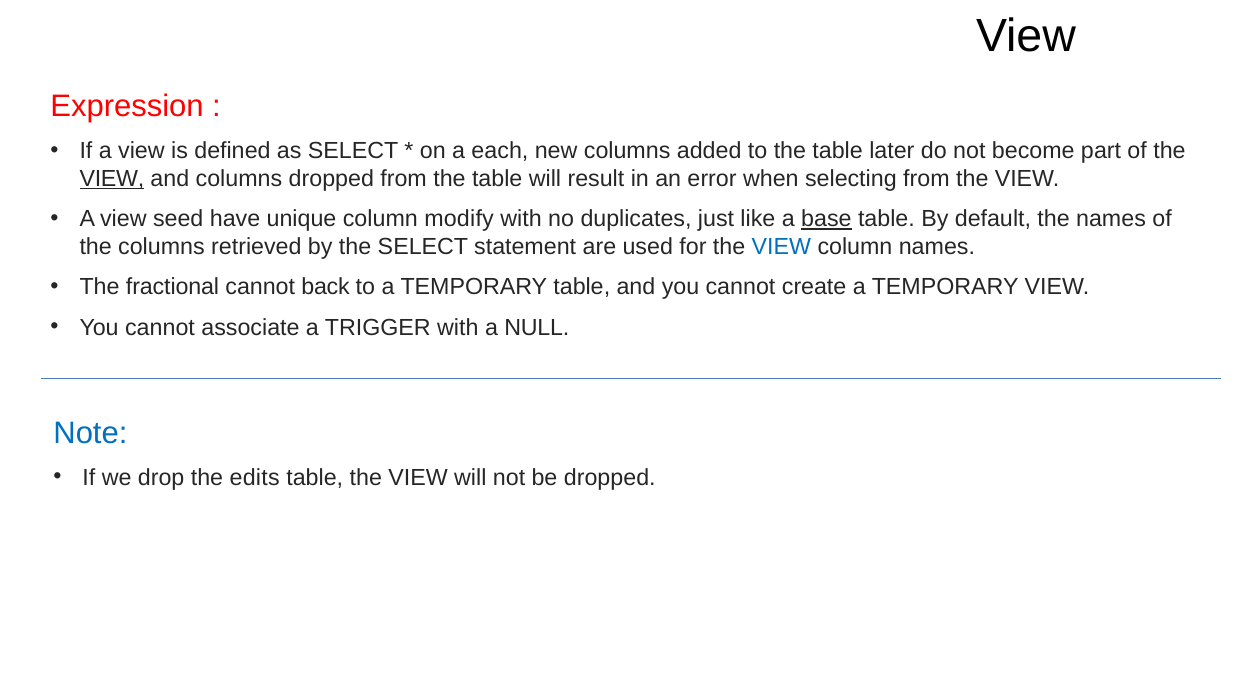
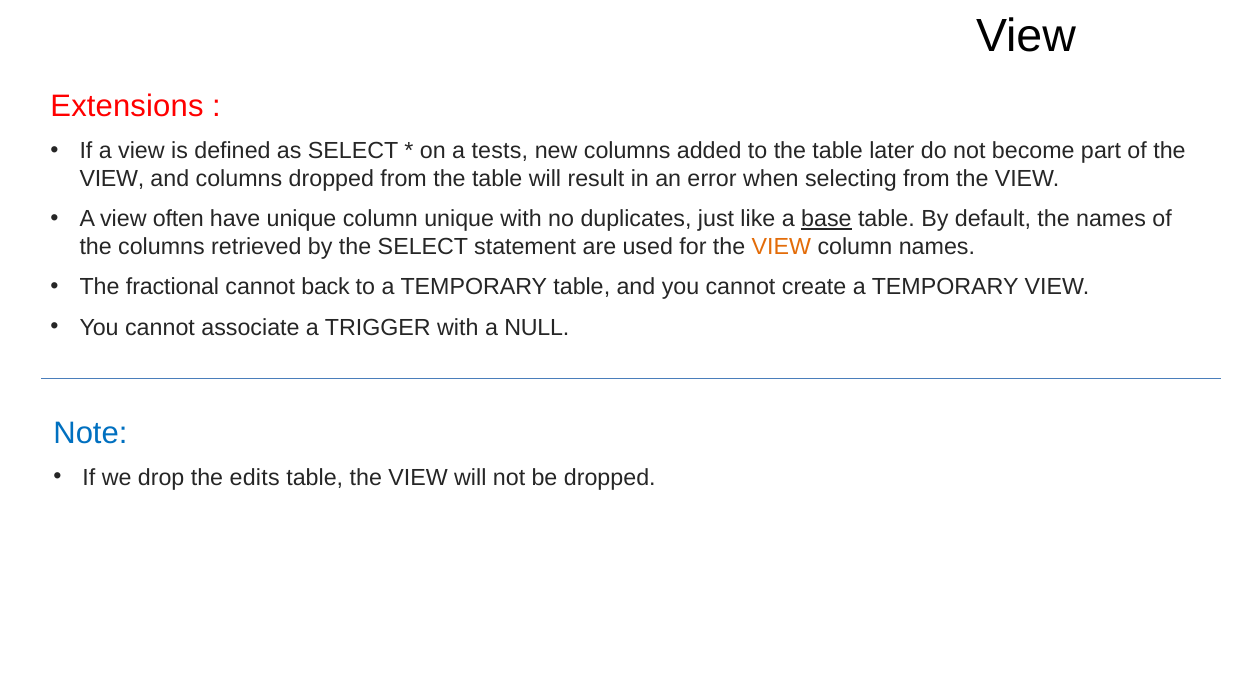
Expression: Expression -> Extensions (127, 106)
each: each -> tests (500, 151)
VIEW underline: present -> none (112, 178)
seed: seed -> often (178, 219)
column modify: modify -> unique (459, 219)
VIEW colour: blue -> orange (781, 247)
